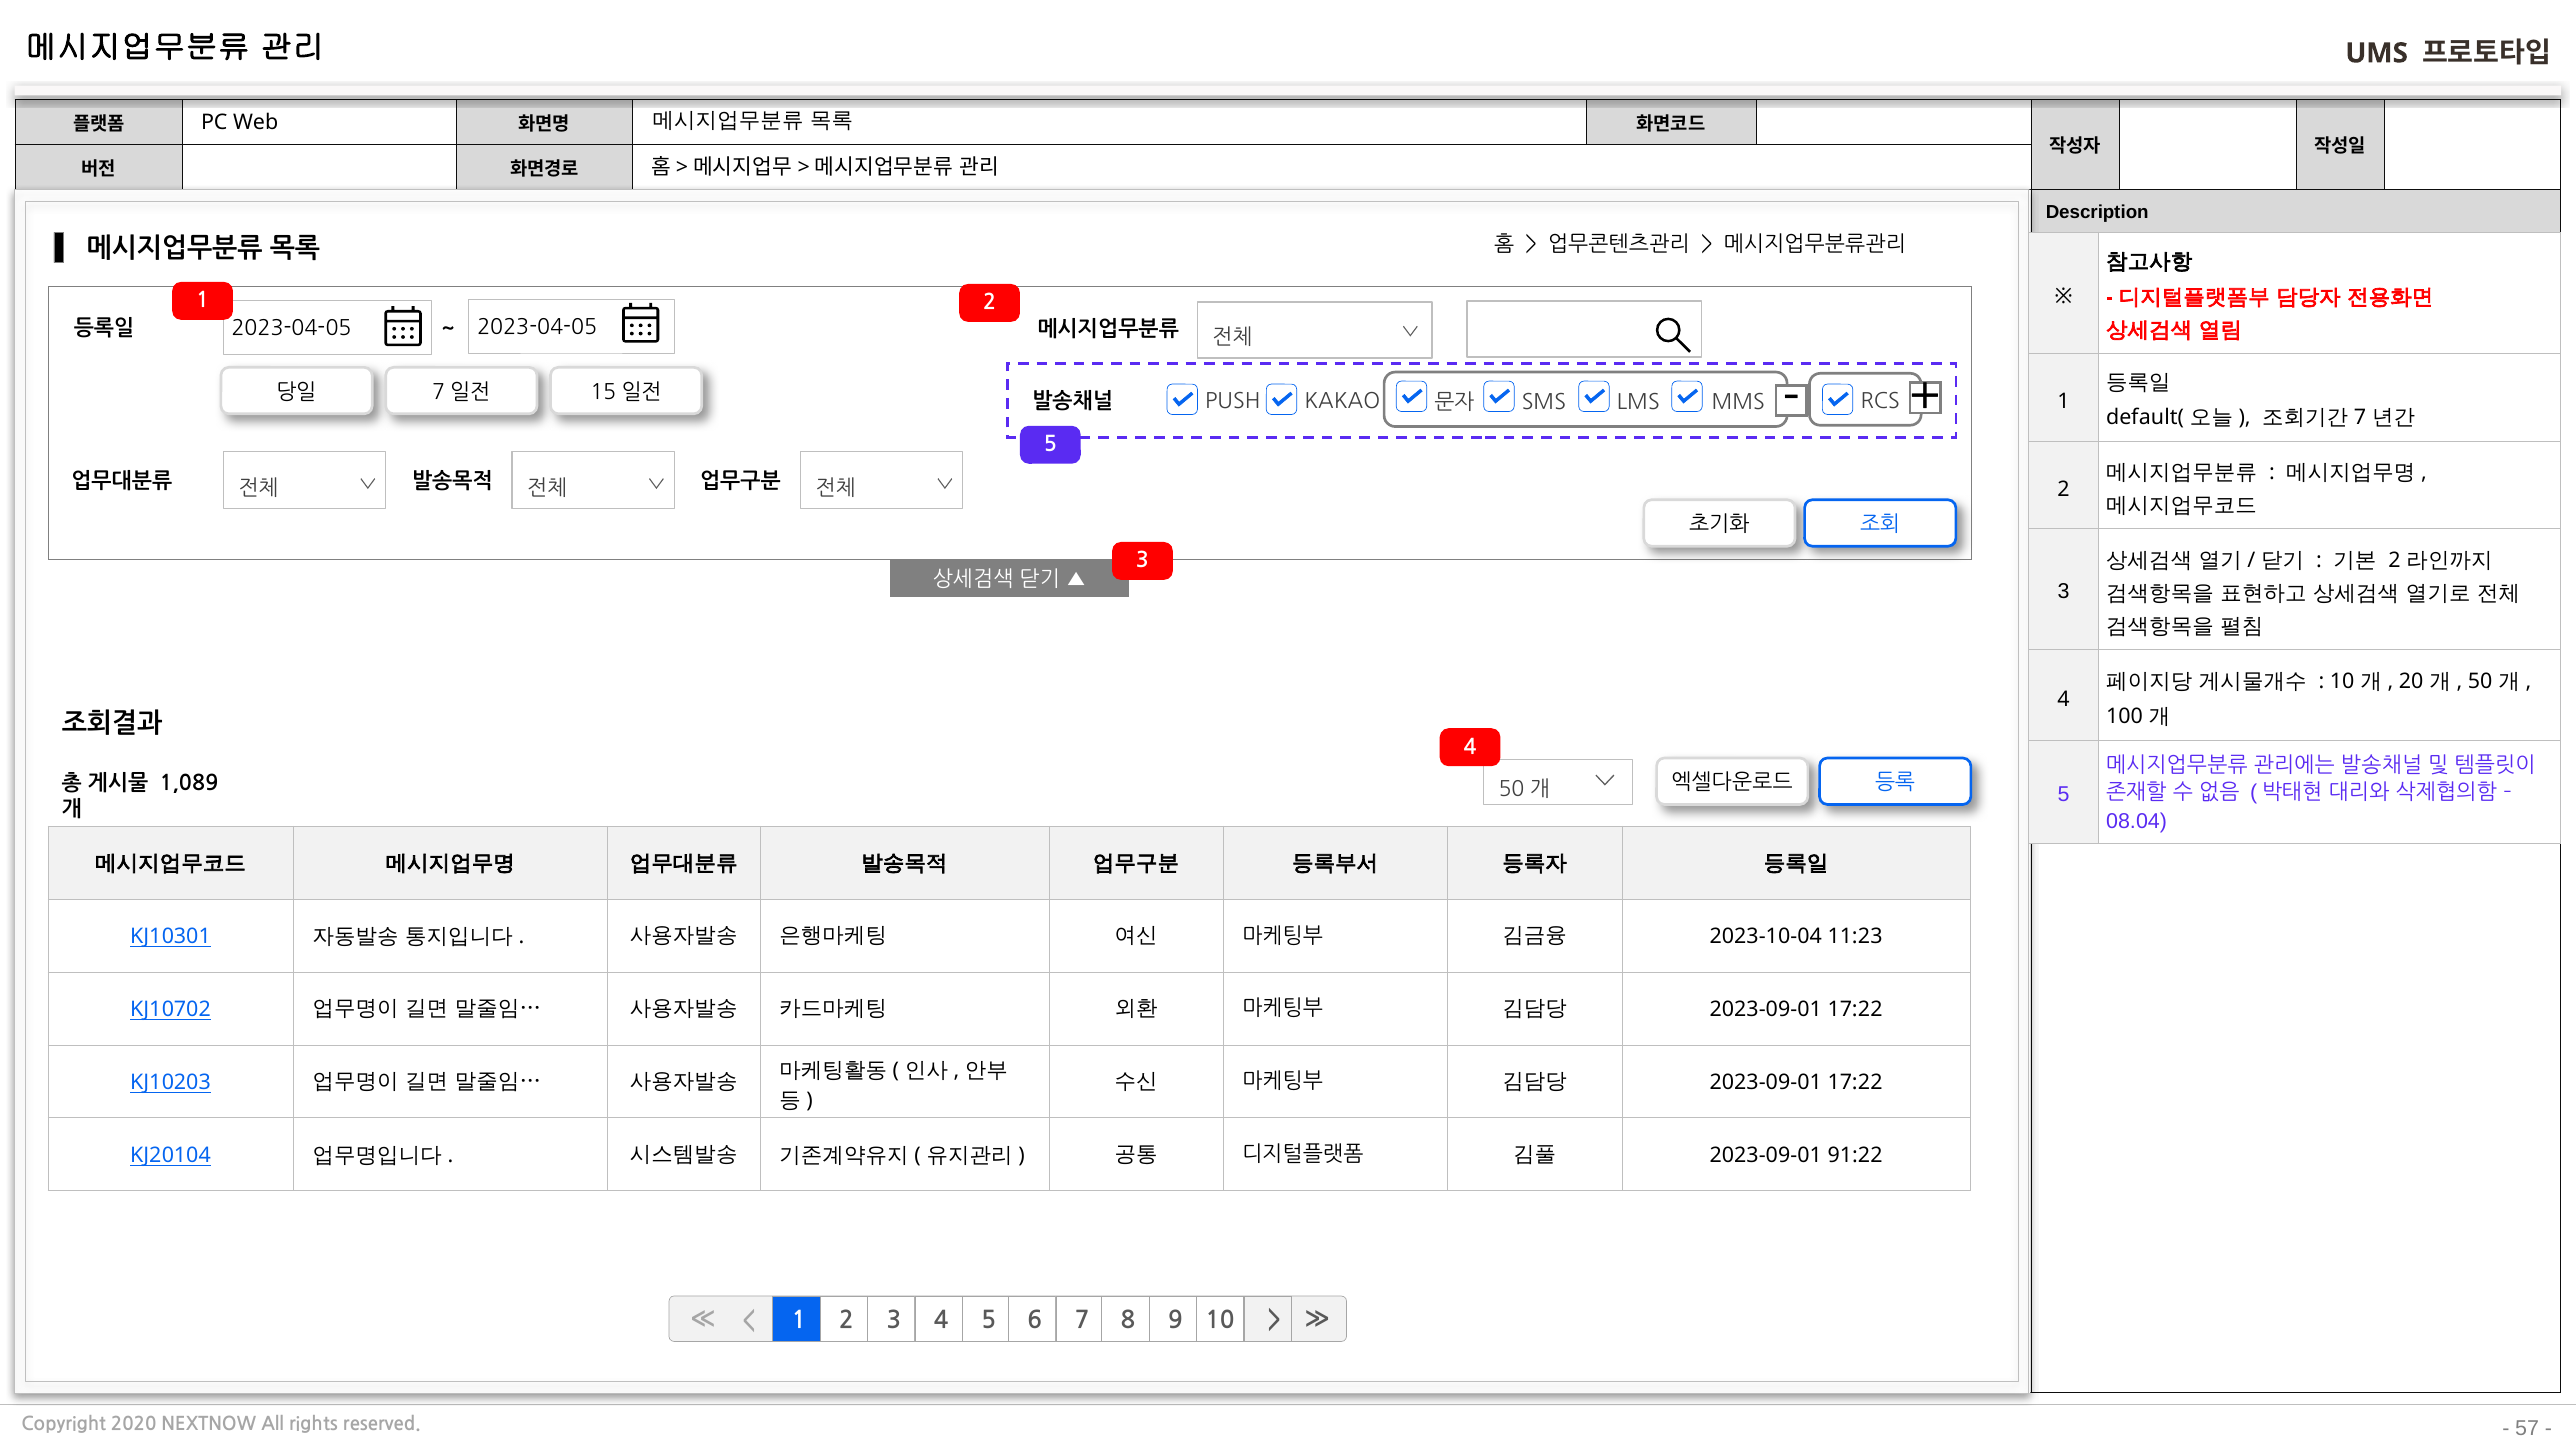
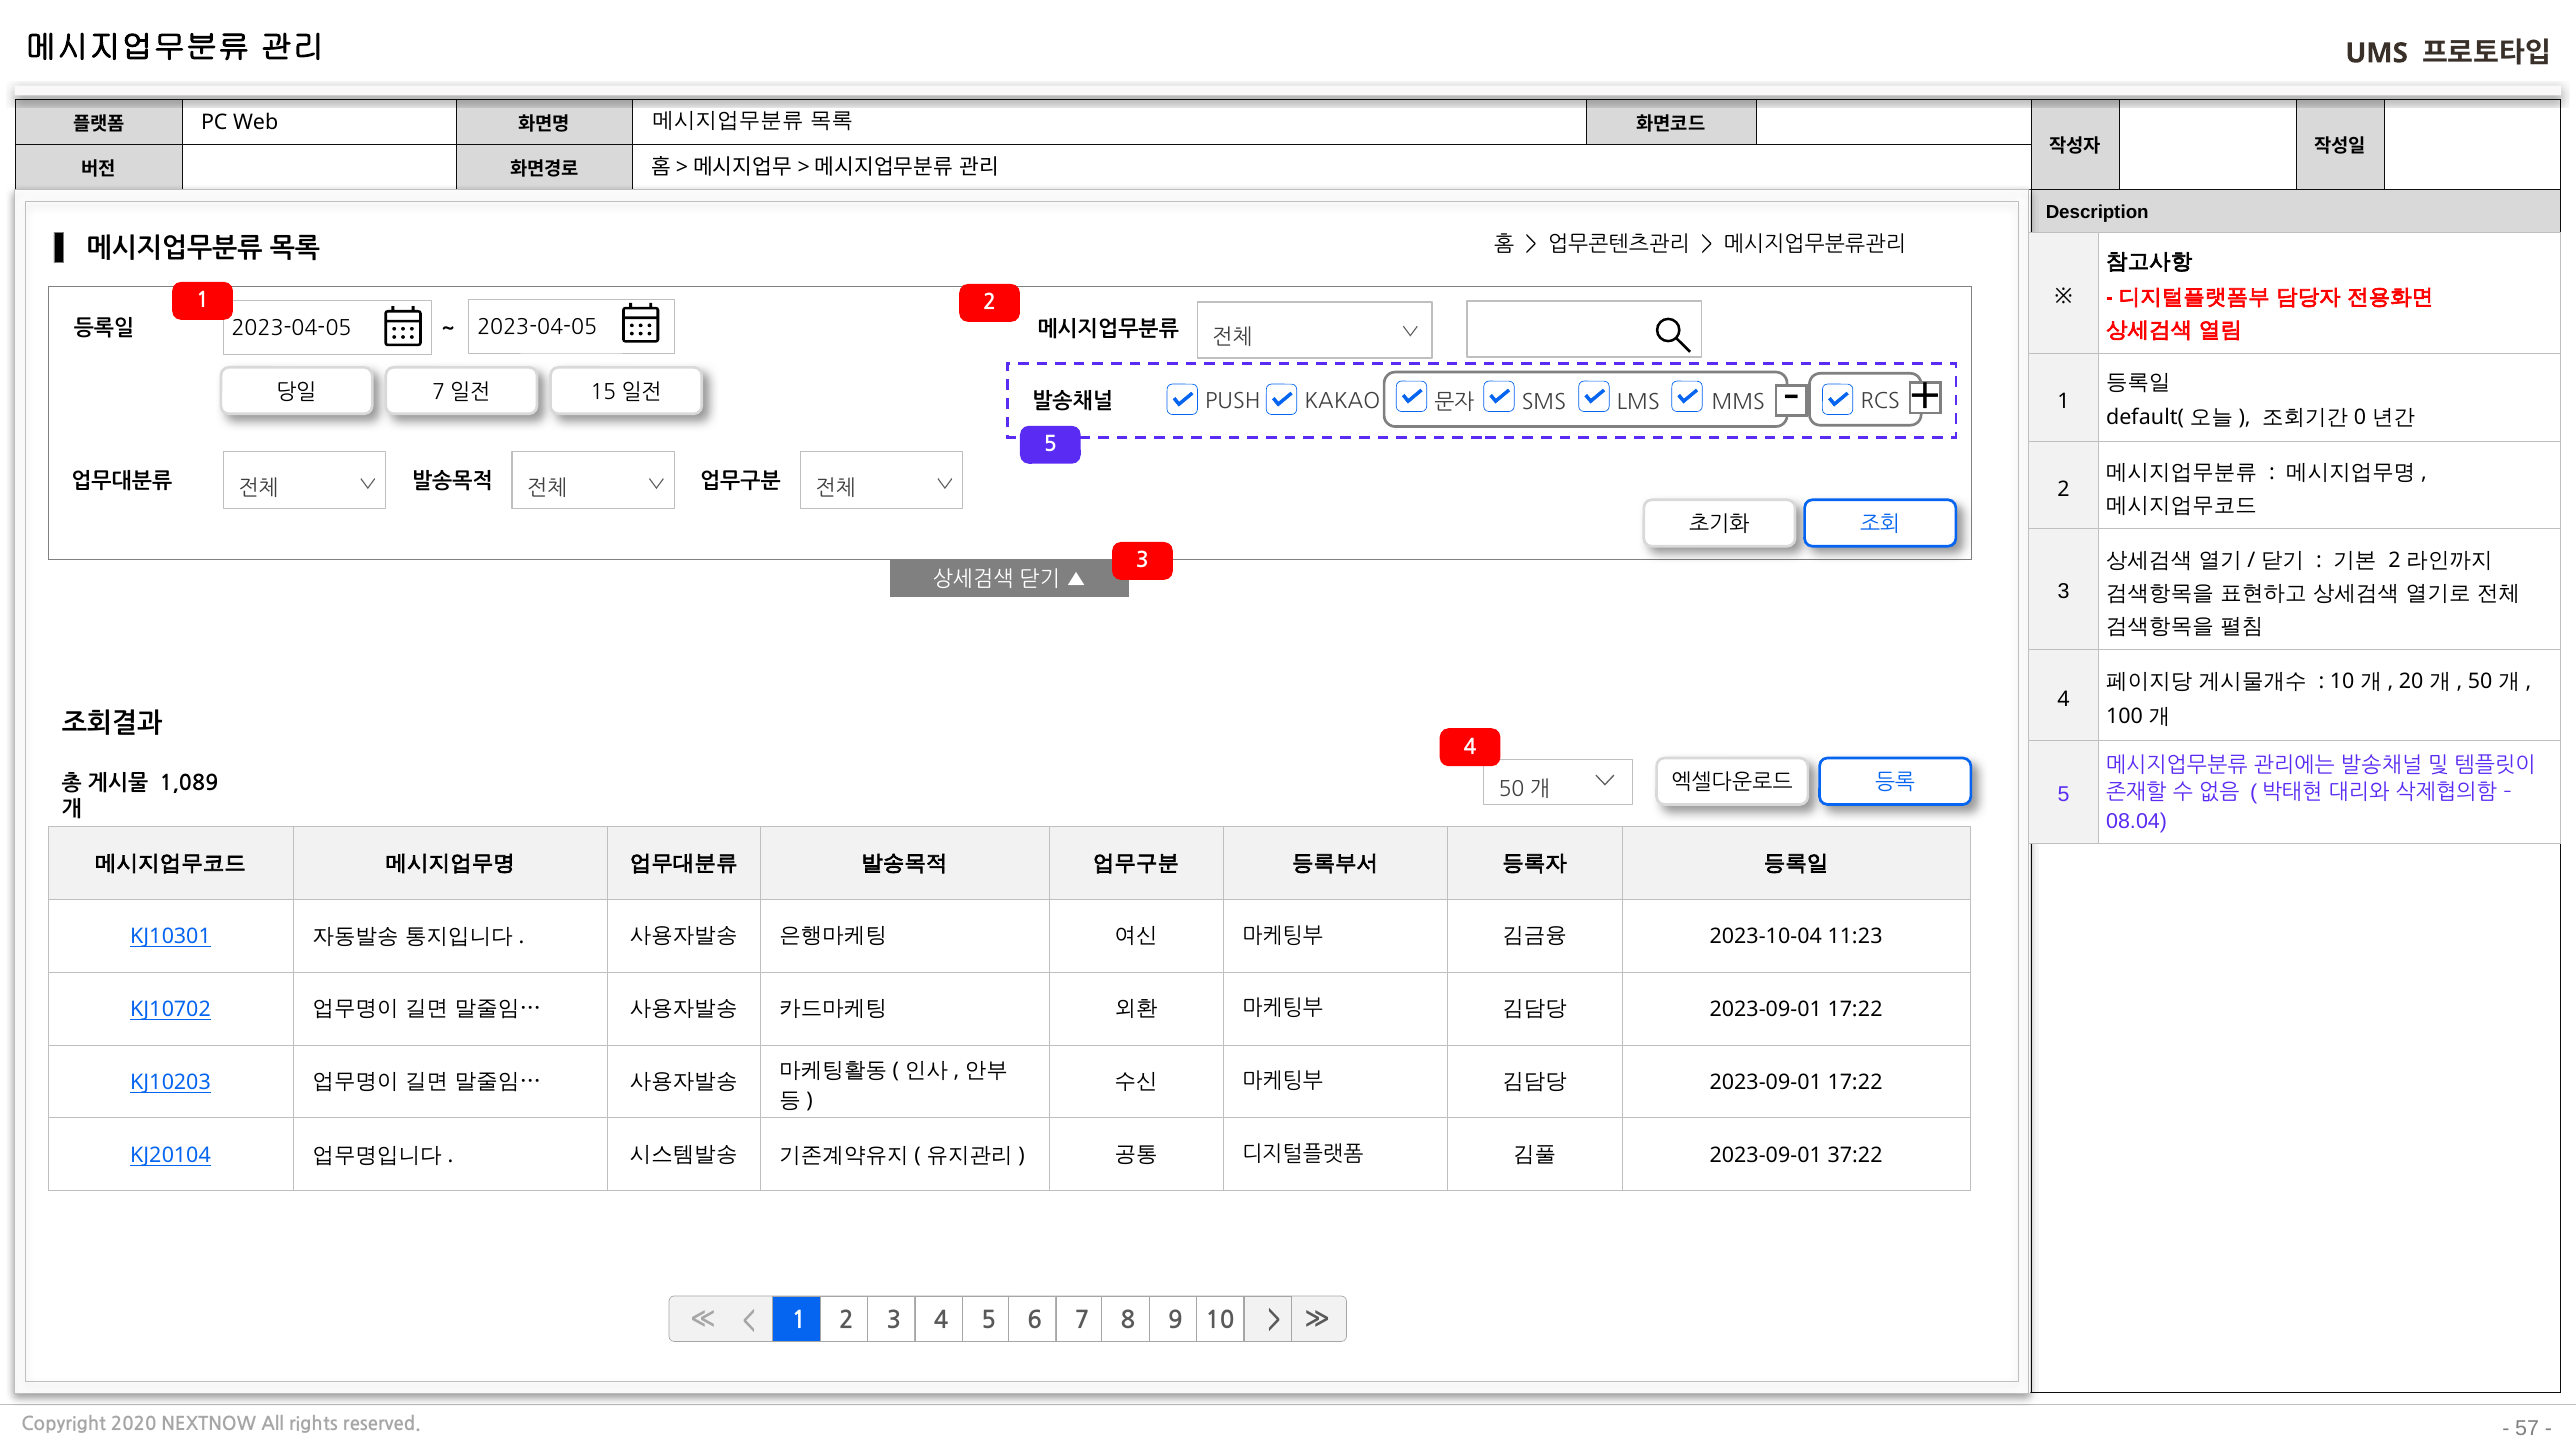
7: 7 -> 0 (2360, 418)
91:22: 91:22 -> 37:22 (1855, 1155)
